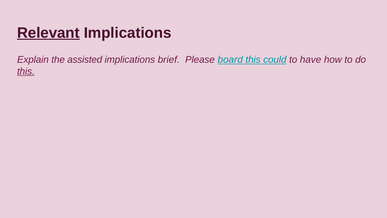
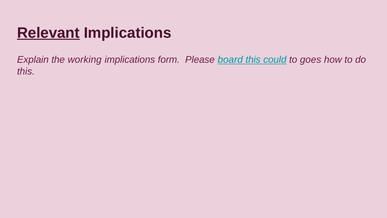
assisted: assisted -> working (85, 60)
brief: brief -> form (169, 60)
have: have -> goes (311, 60)
this underline: present -> none (26, 71)
